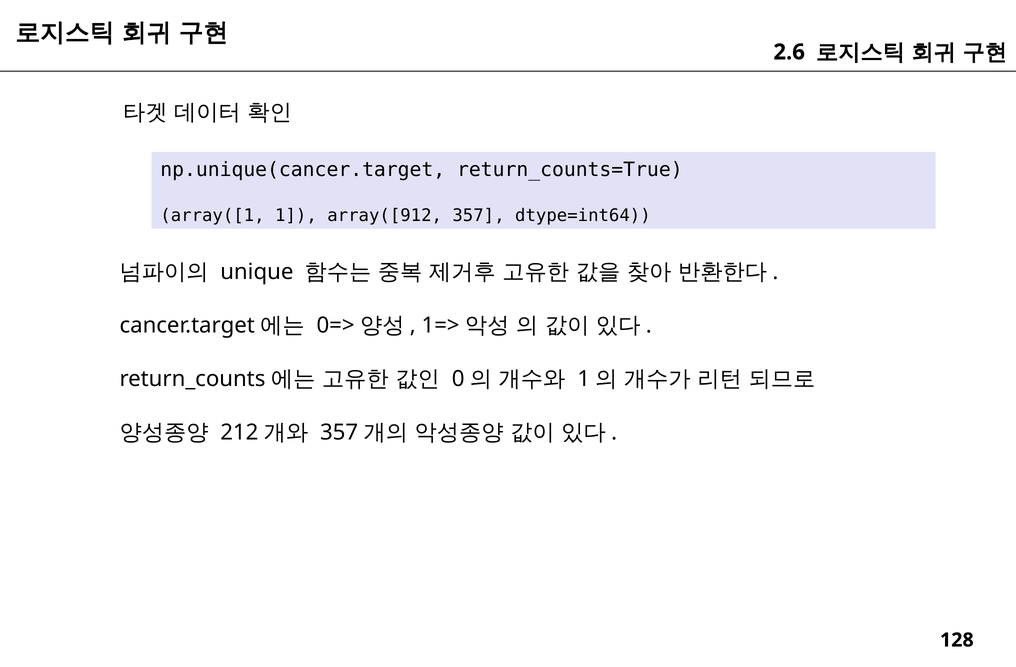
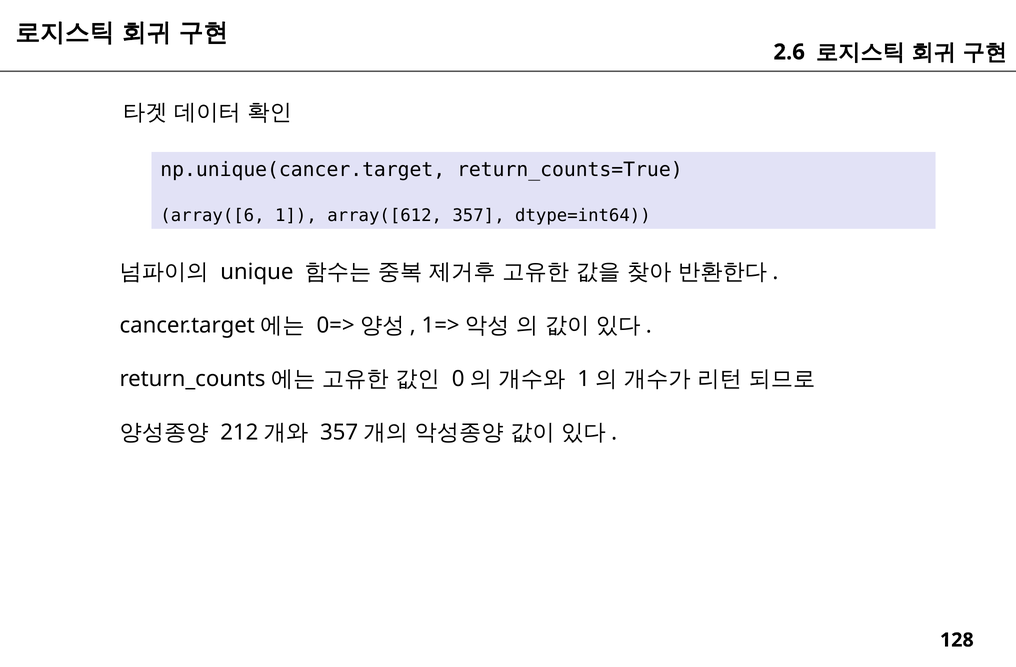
array([1: array([1 -> array([6 (212, 215)
array([912: array([912 -> array([612 (385, 215)
